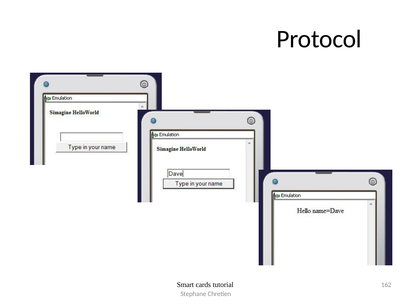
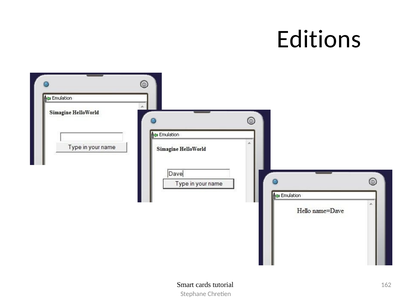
Protocol: Protocol -> Editions (319, 39)
